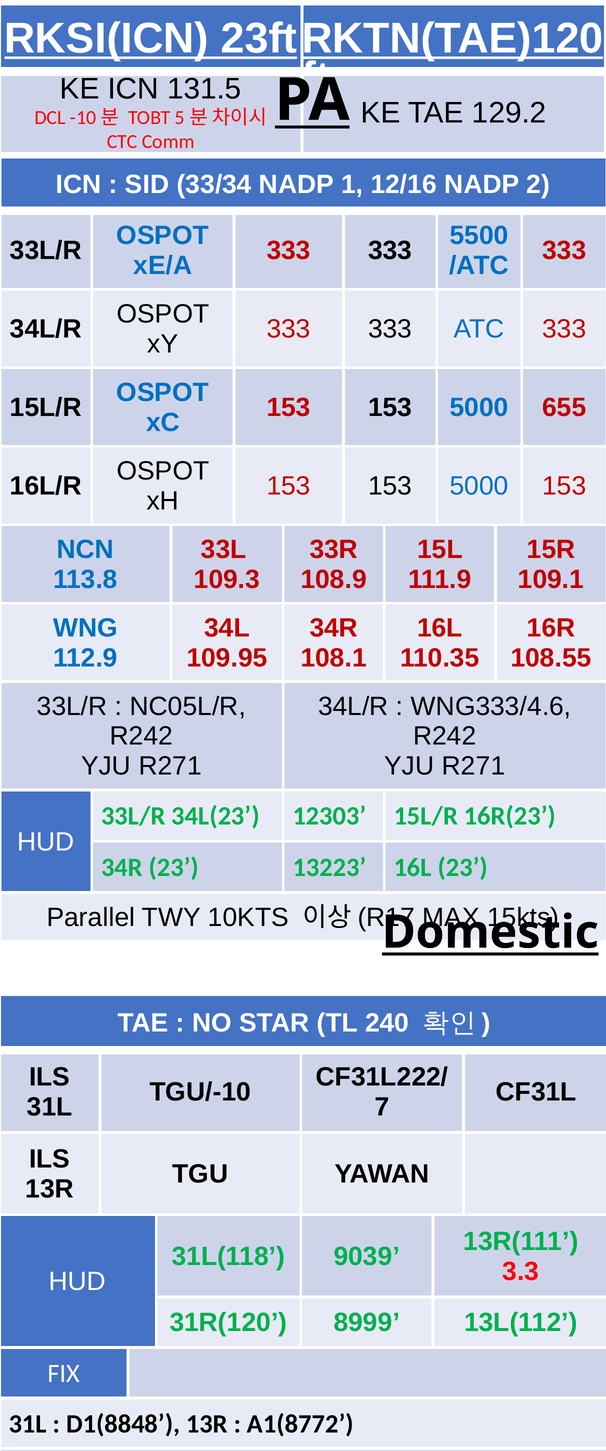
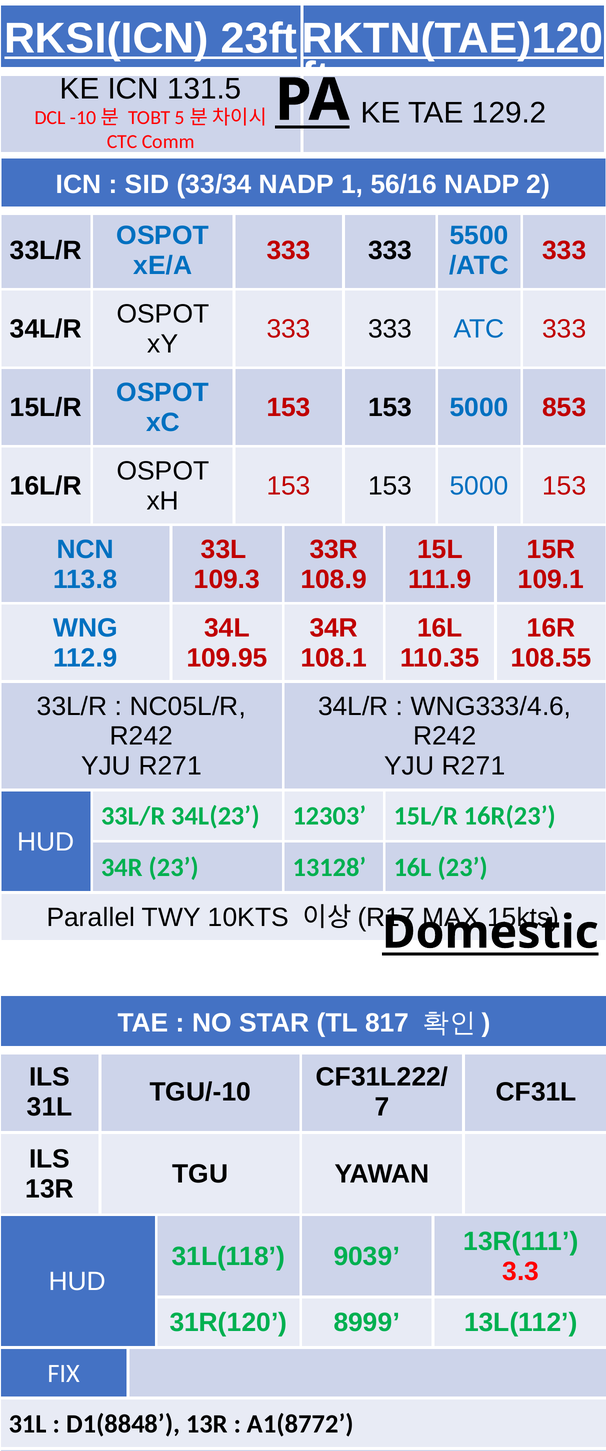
12/16: 12/16 -> 56/16 (404, 184)
655: 655 -> 853 (564, 407)
13223: 13223 -> 13128 (329, 867)
240: 240 -> 817 (387, 1022)
